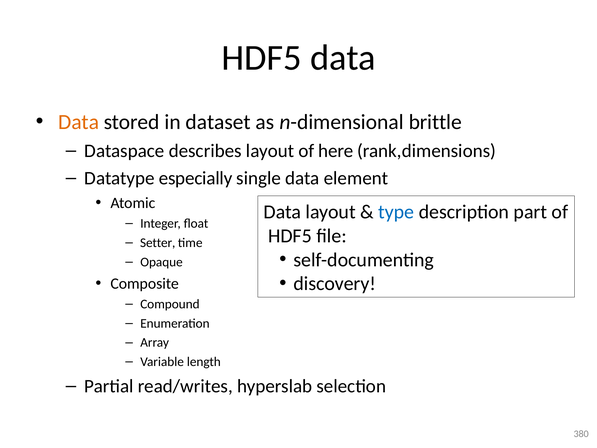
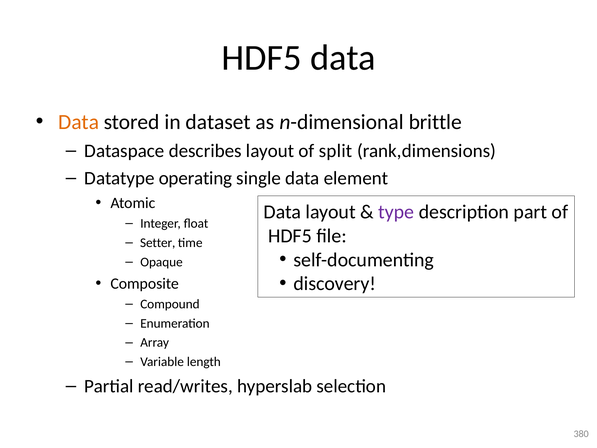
here: here -> split (336, 151)
especially: especially -> operating (196, 178)
type colour: blue -> purple (396, 212)
